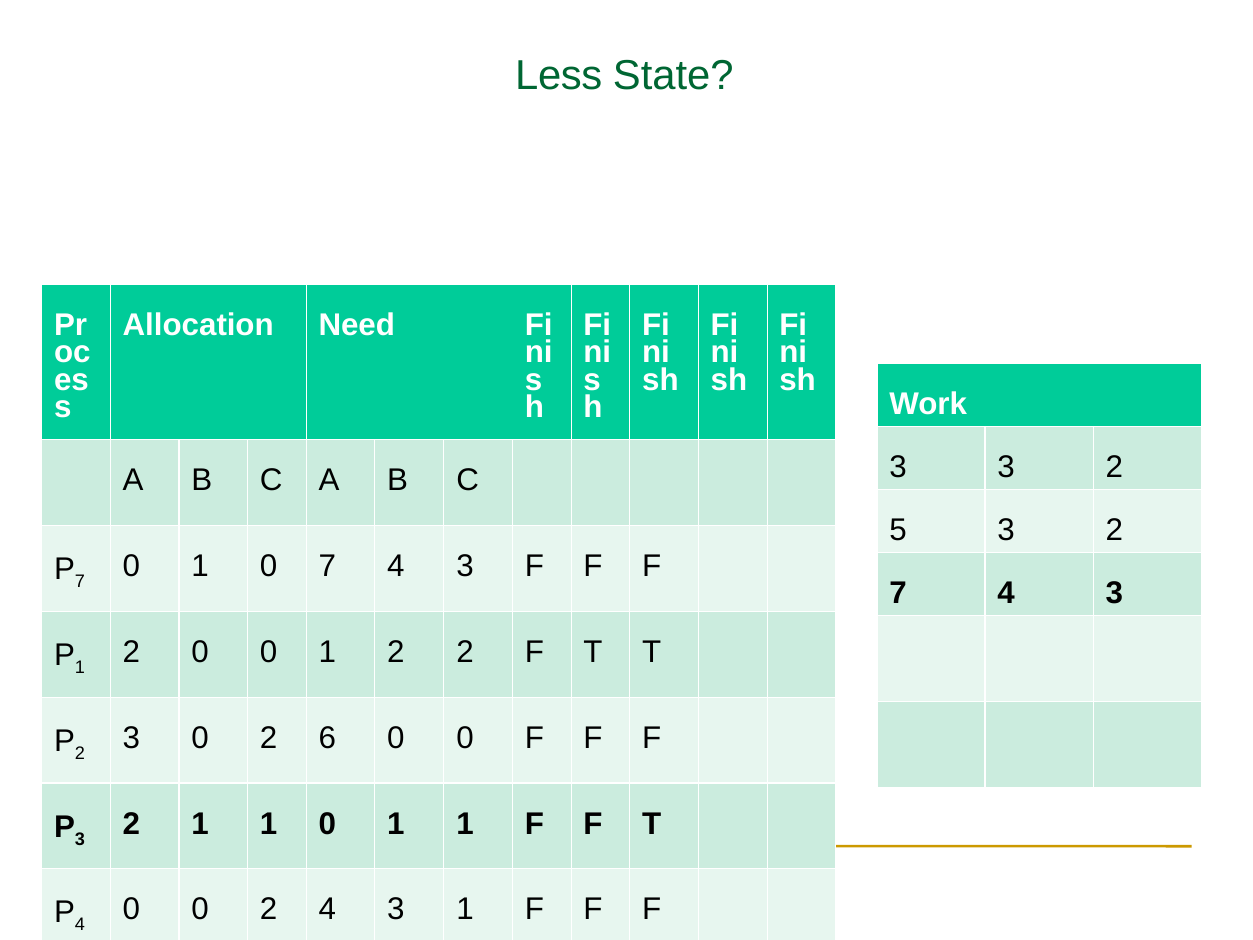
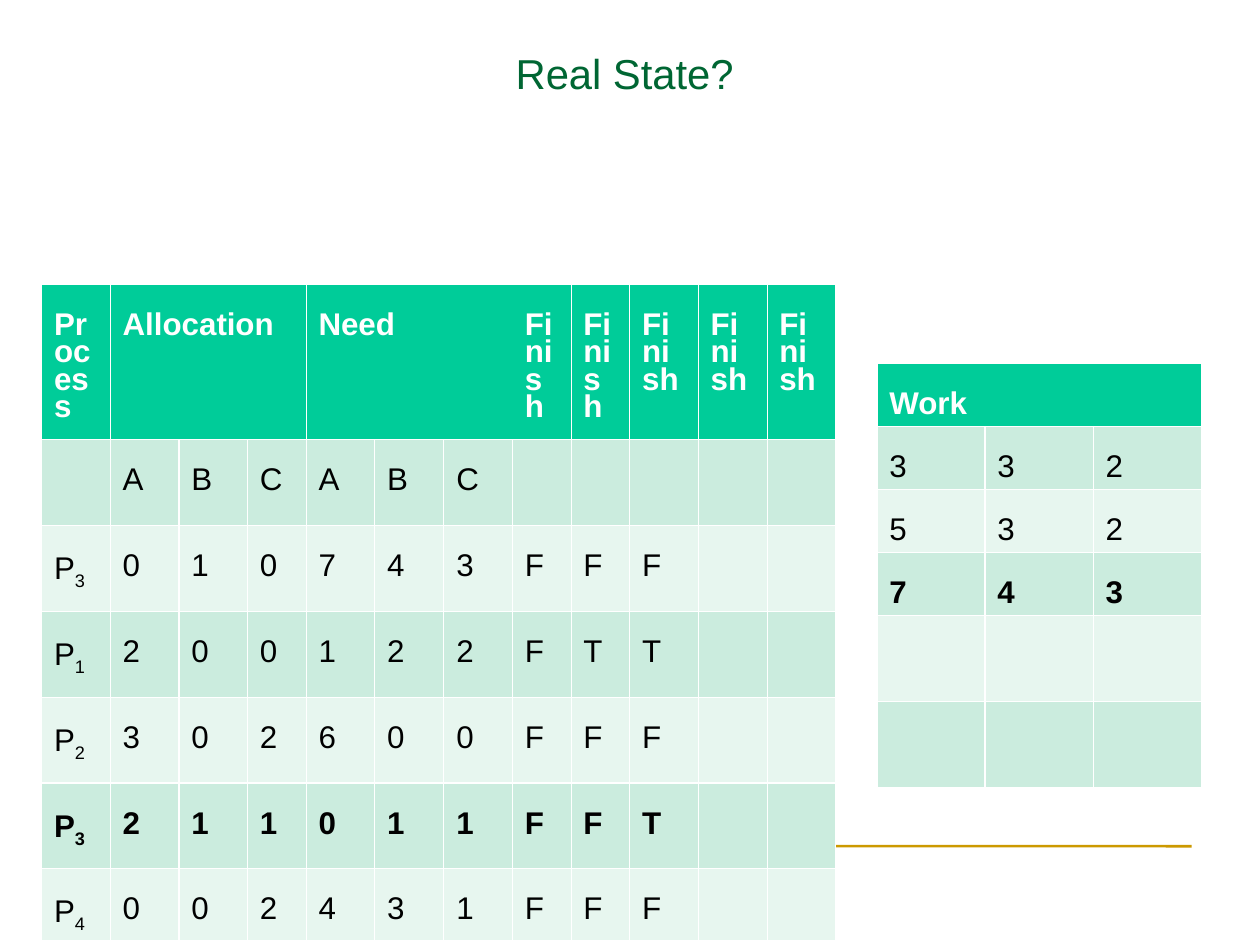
Less: Less -> Real (559, 76)
7: 7 -> 3 (80, 581)
